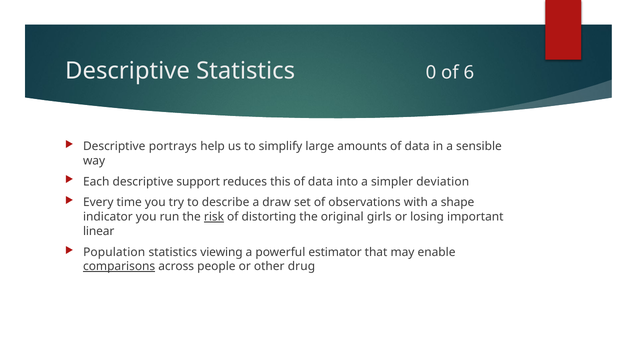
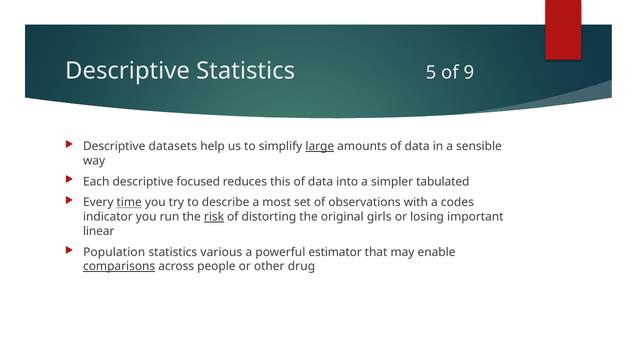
0: 0 -> 5 (431, 73)
6: 6 -> 9 (469, 73)
portrays: portrays -> datasets (173, 146)
large underline: none -> present (320, 146)
support: support -> focused (198, 182)
deviation: deviation -> tabulated (443, 182)
time underline: none -> present (129, 203)
draw: draw -> most (277, 203)
shape: shape -> codes (457, 203)
viewing: viewing -> various (221, 252)
